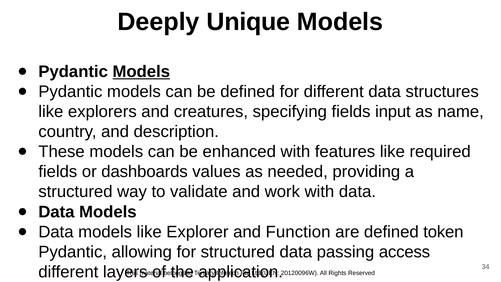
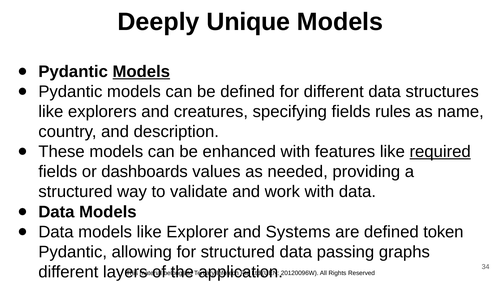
input: input -> rules (393, 112)
required underline: none -> present (440, 152)
Function: Function -> Systems (298, 232)
access: access -> graphs (404, 252)
